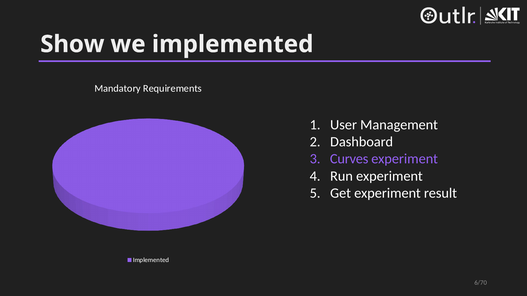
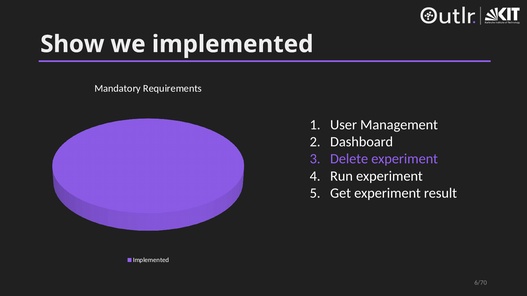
Curves: Curves -> Delete (349, 159)
